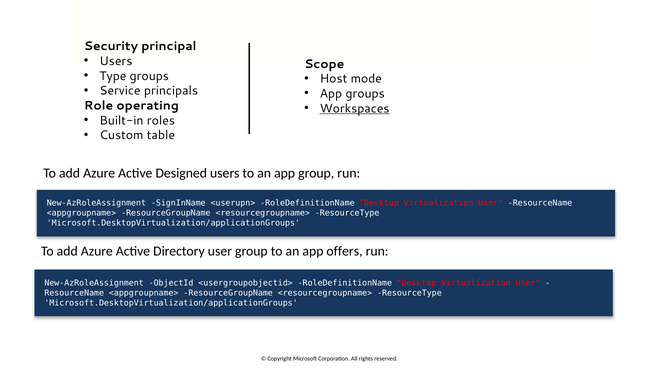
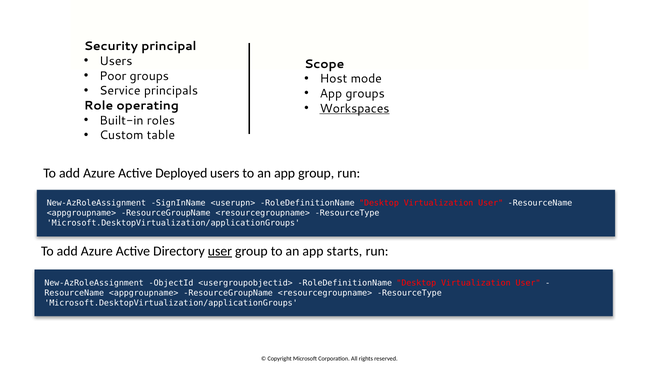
Type: Type -> Poor (113, 76)
Designed: Designed -> Deployed (181, 173)
user underline: none -> present (220, 251)
offers: offers -> starts (344, 251)
